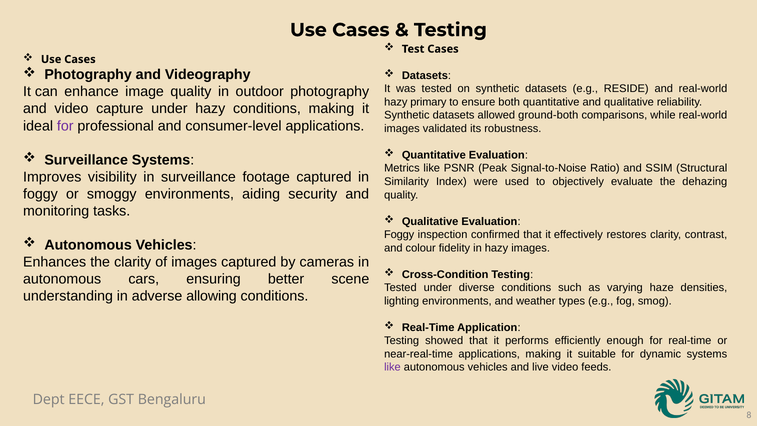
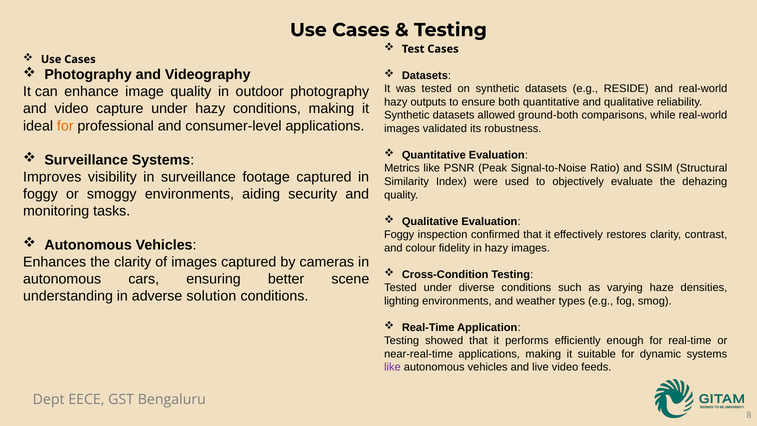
primary: primary -> outputs (428, 102)
for colour: purple -> orange (65, 126)
allowing: allowing -> solution (211, 296)
